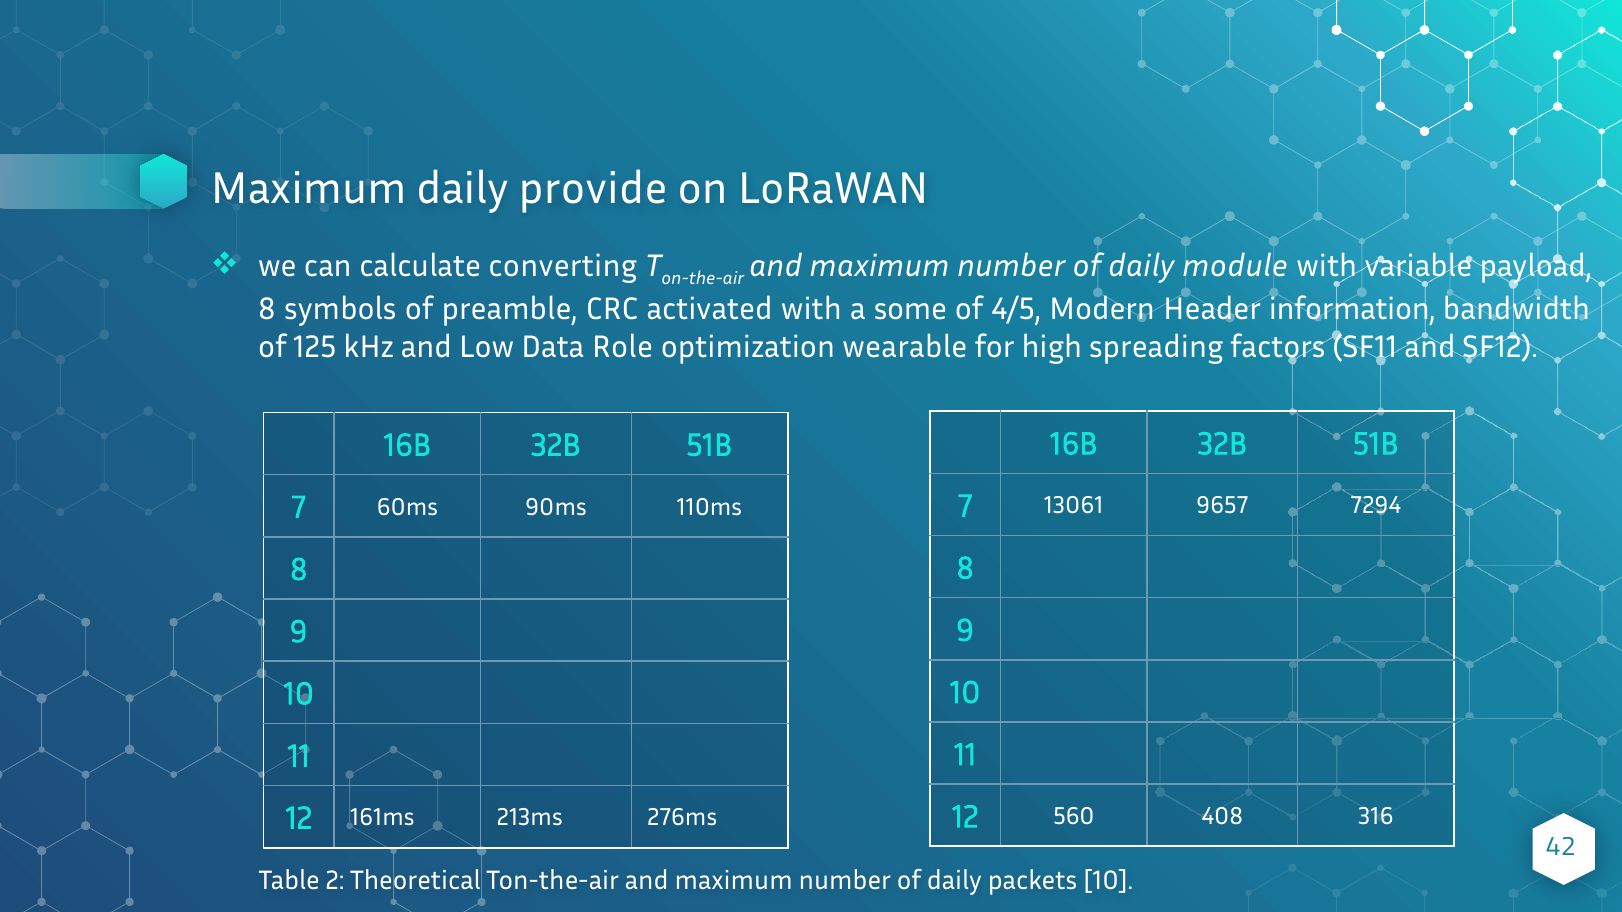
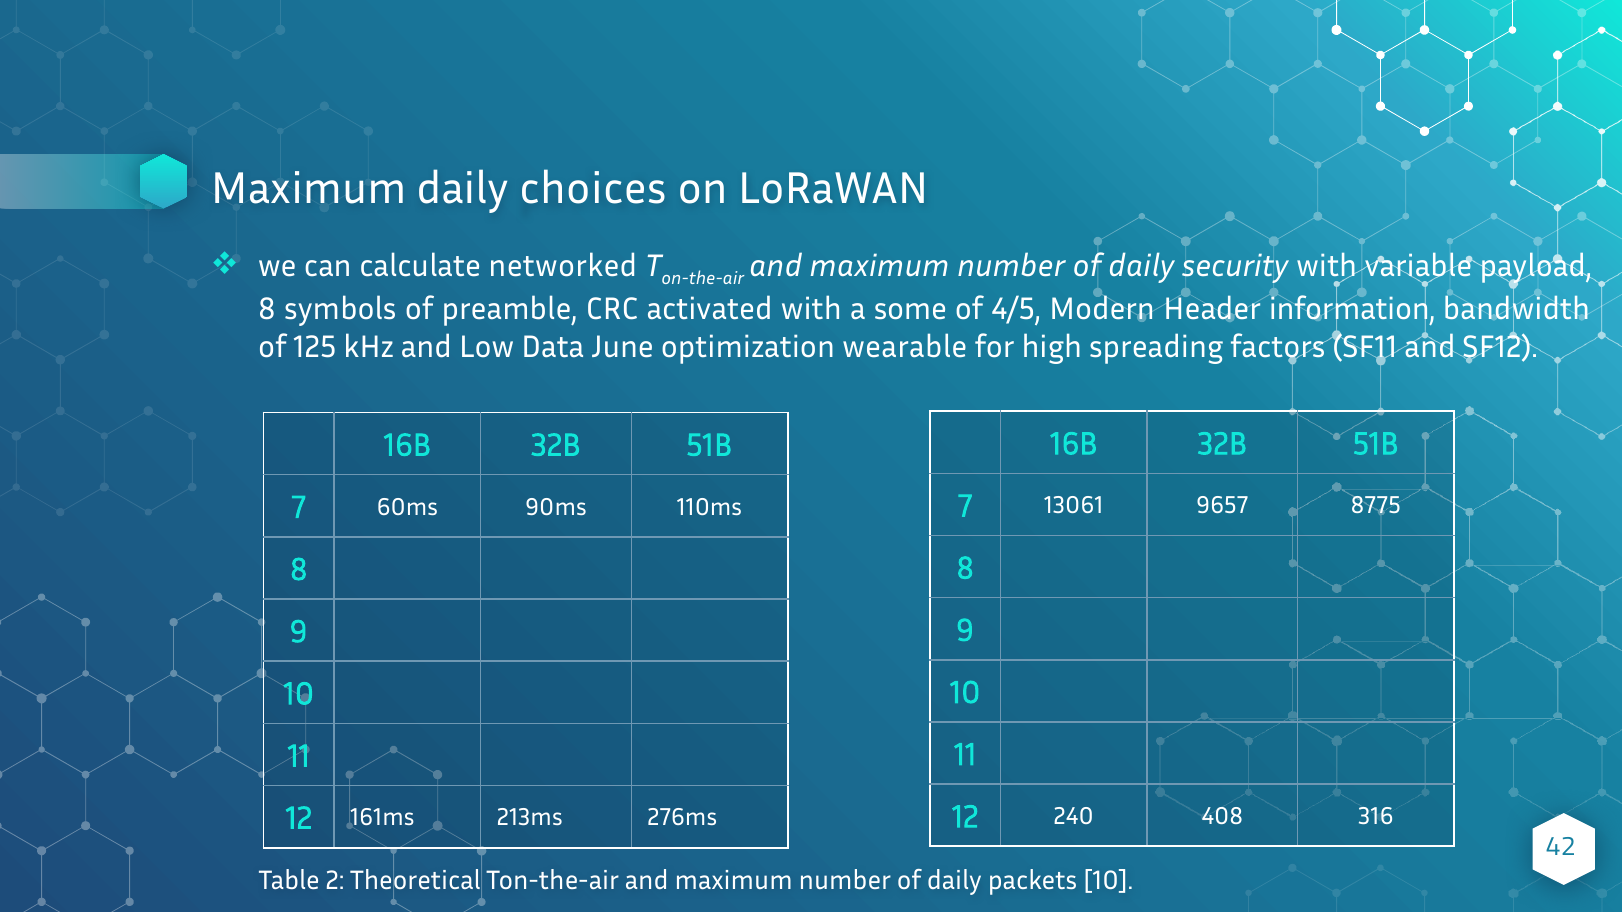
provide: provide -> choices (593, 189)
converting: converting -> networked (563, 267)
module: module -> security (1235, 267)
Role: Role -> June (623, 348)
7294: 7294 -> 8775 (1376, 506)
560: 560 -> 240 (1074, 817)
